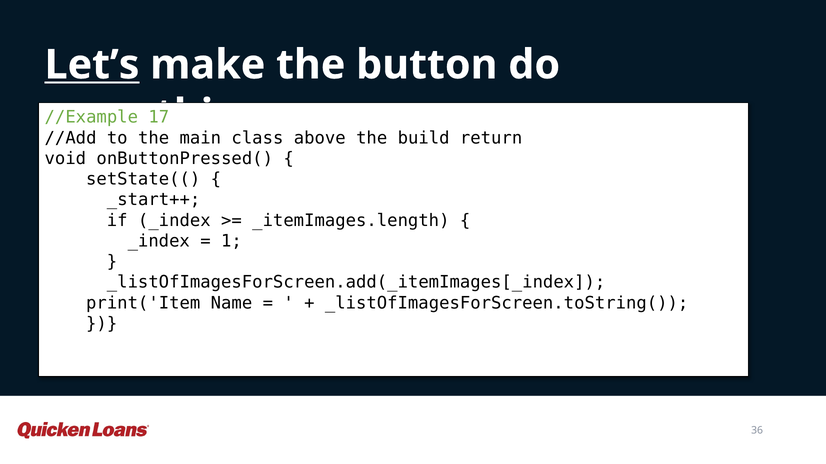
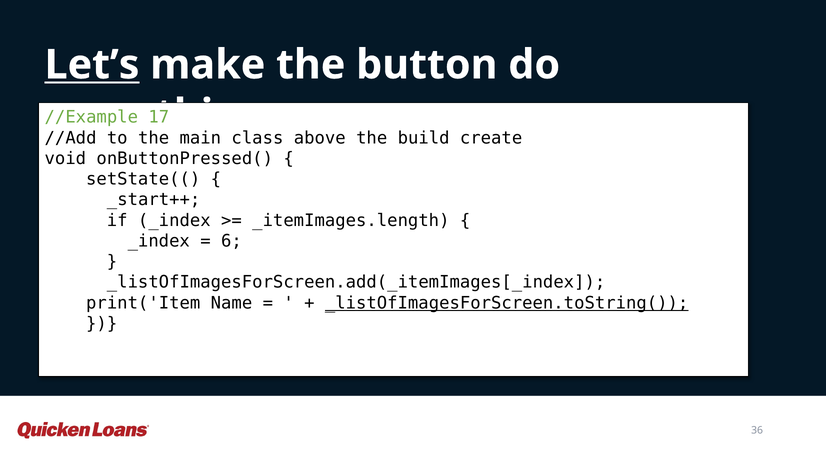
return: return -> create (491, 138)
1: 1 -> 6 (231, 241)
_listOfImagesForScreen.toString( underline: none -> present (507, 303)
